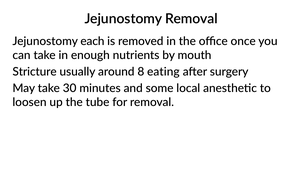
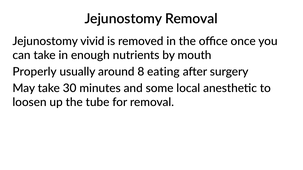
each: each -> vivid (92, 41)
Stricture: Stricture -> Properly (35, 72)
